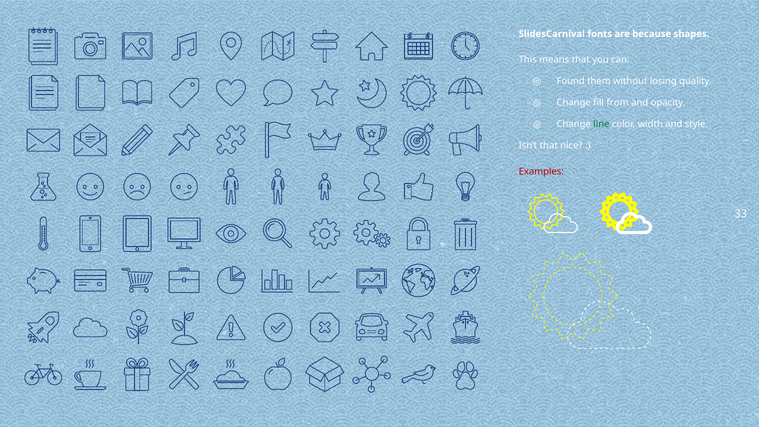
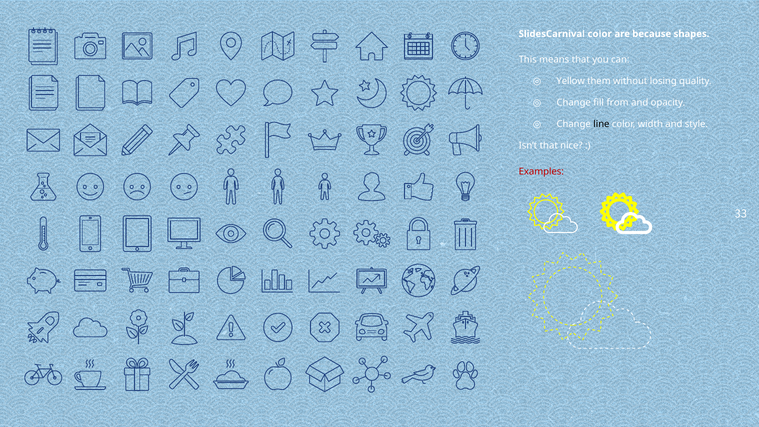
SlidesCarnival fonts: fonts -> color (600, 34)
Found: Found -> Yellow (571, 81)
line colour: green -> black (601, 124)
